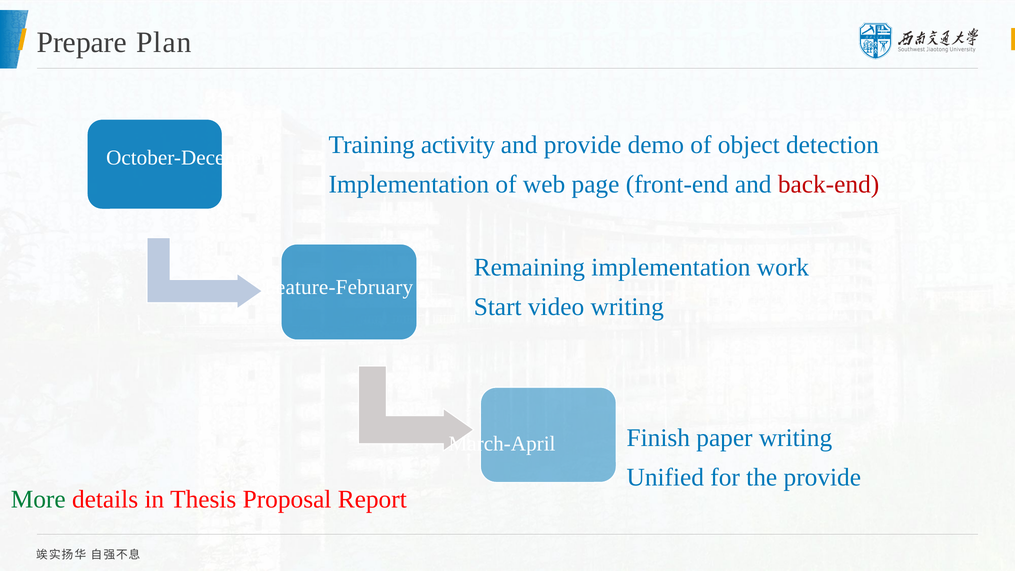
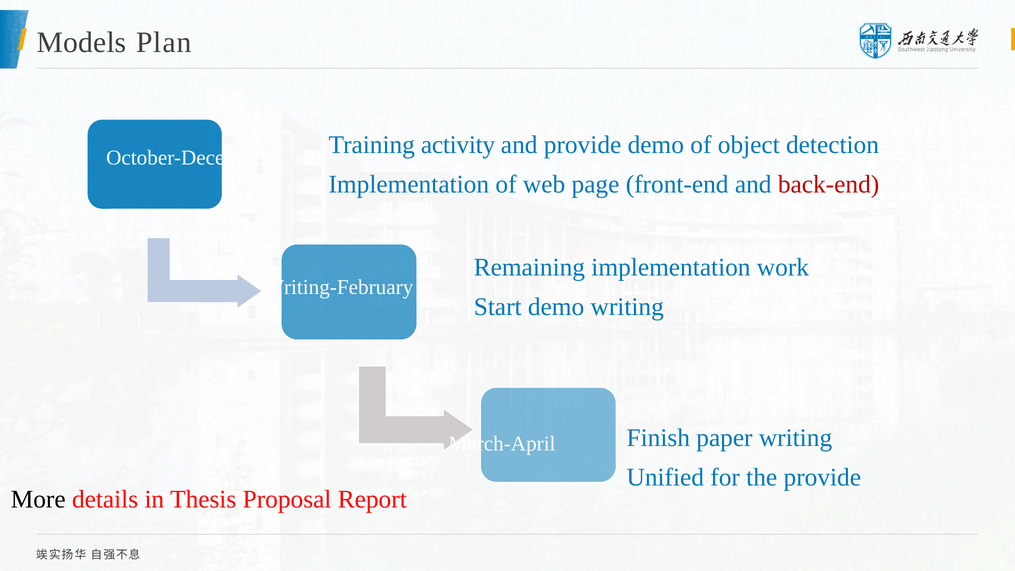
Prepare: Prepare -> Models (82, 42)
Feature-February: Feature-February -> Writing-February (339, 287)
Start video: video -> demo (556, 307)
More colour: green -> black (38, 499)
